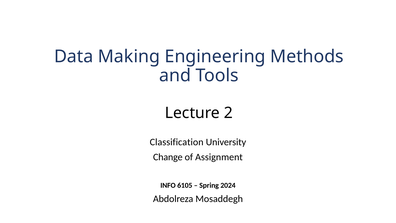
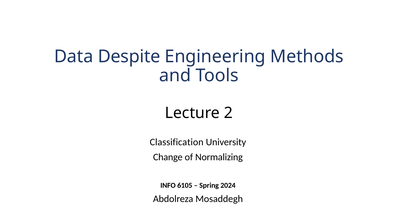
Making: Making -> Despite (129, 56)
Assignment: Assignment -> Normalizing (219, 157)
